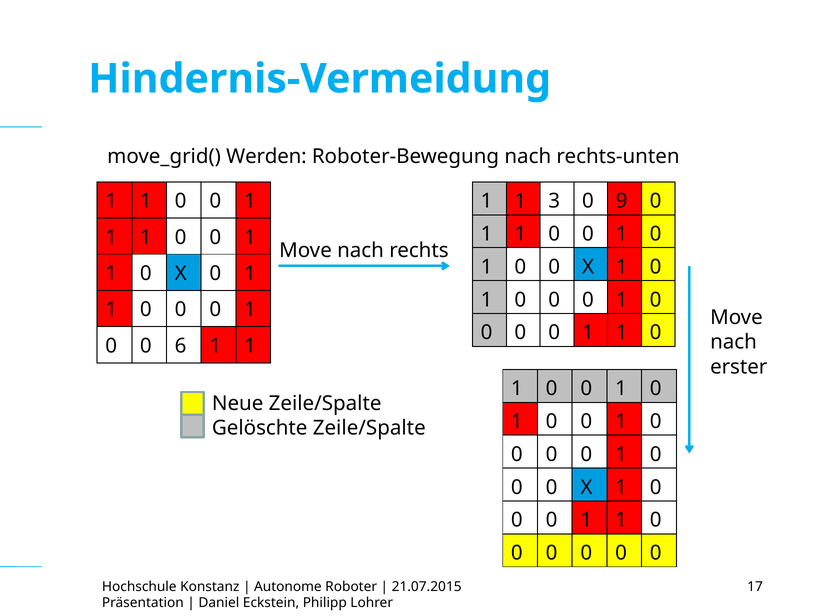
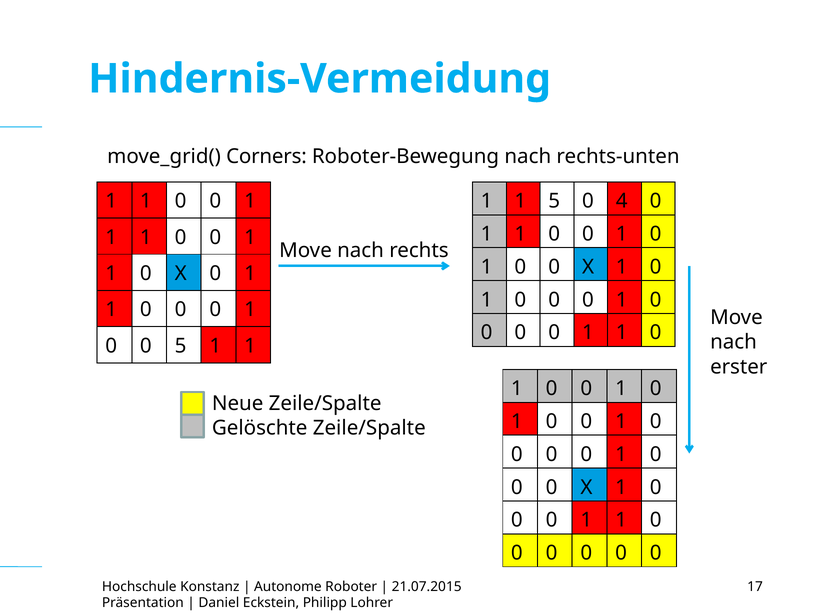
Werden: Werden -> Corners (266, 157)
1 3: 3 -> 5 (554, 201)
9: 9 -> 4 (622, 201)
0 6: 6 -> 5 (181, 346)
